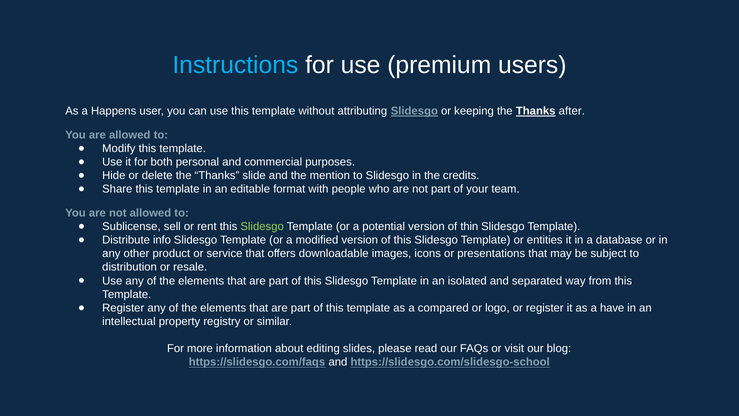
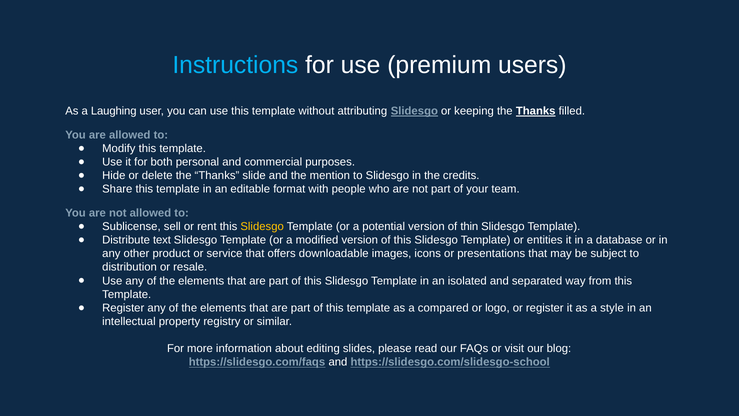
Happens: Happens -> Laughing (114, 111)
after: after -> filled (572, 111)
Slidesgo colour: light green -> yellow (262, 226)
info: info -> text (162, 240)
have: have -> style (612, 308)
